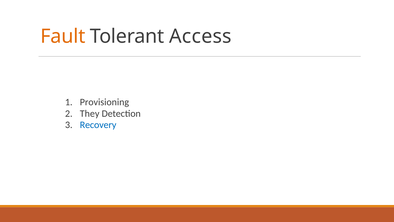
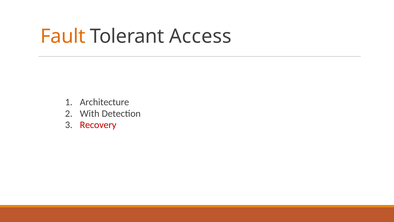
Provisioning: Provisioning -> Architecture (104, 102)
They: They -> With (90, 113)
Recovery colour: blue -> red (98, 125)
